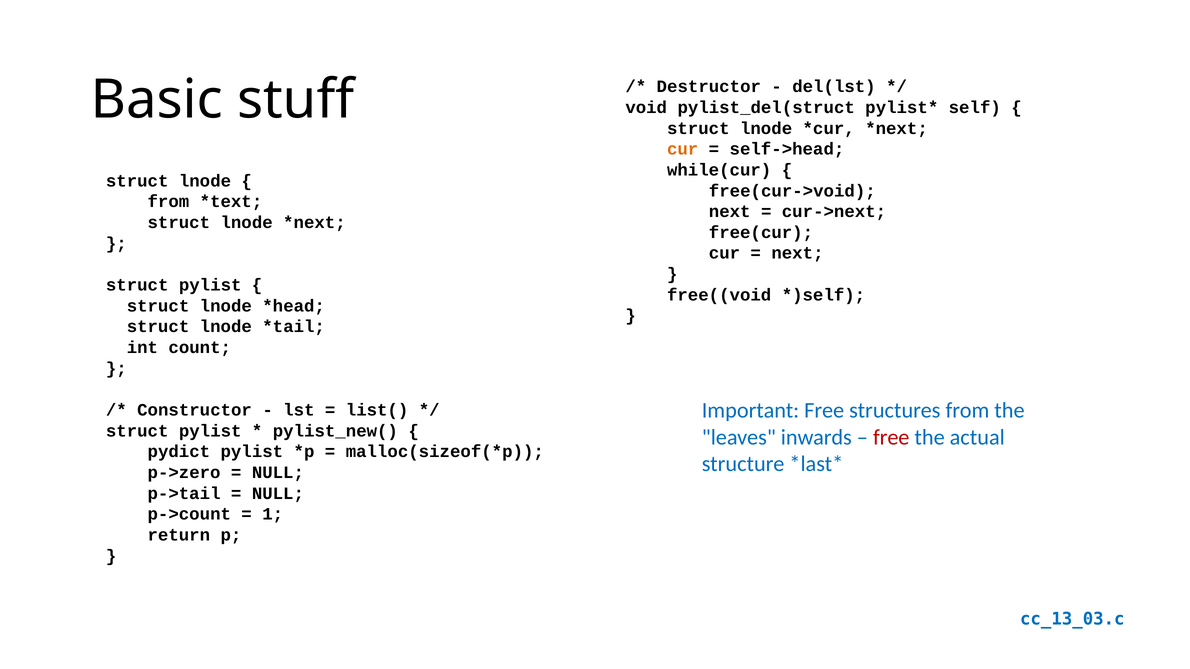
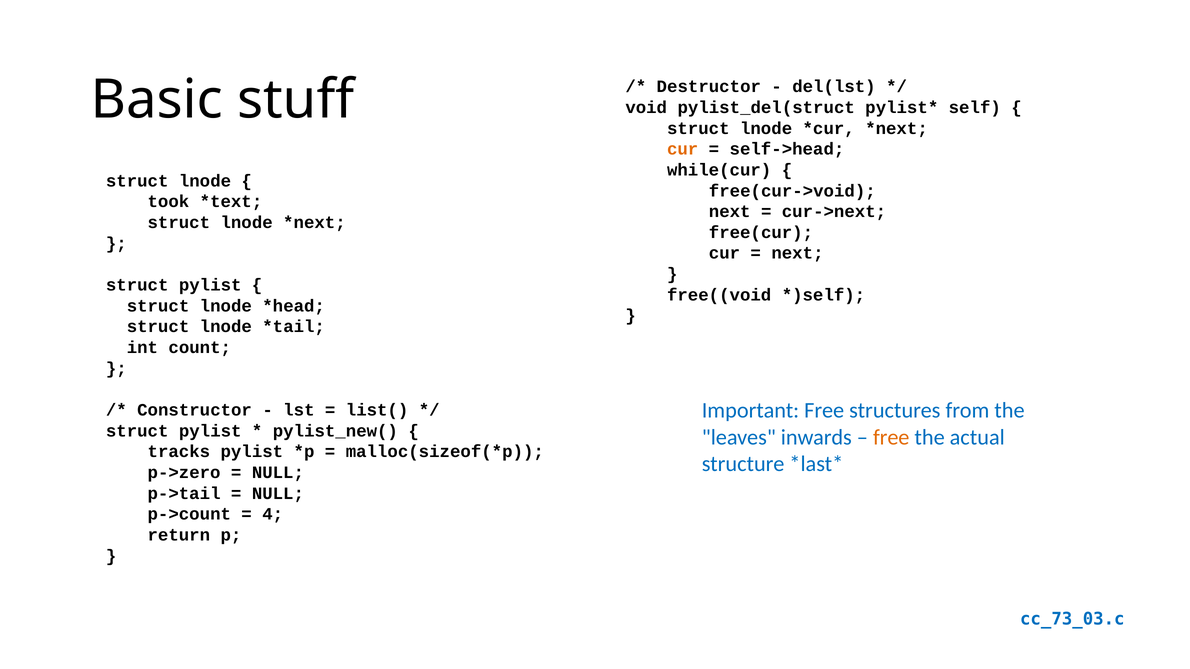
from: from -> took (168, 202)
free colour: red -> orange (891, 437)
pydict: pydict -> tracks (179, 452)
1: 1 -> 4 (273, 514)
cc_13_03.c: cc_13_03.c -> cc_73_03.c (1072, 620)
